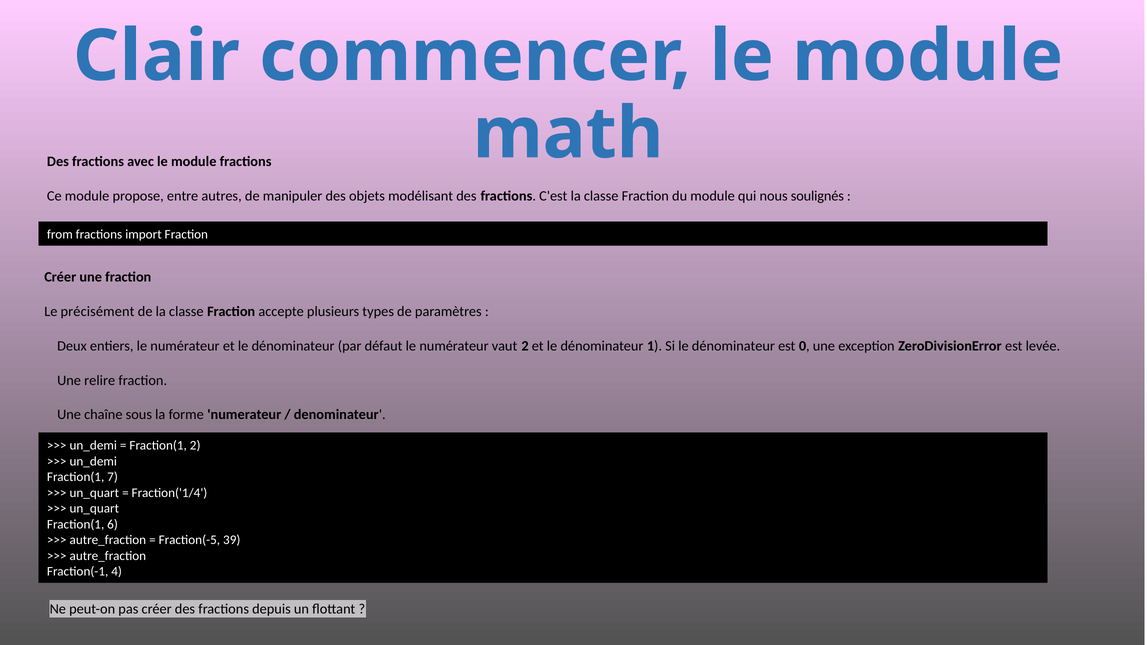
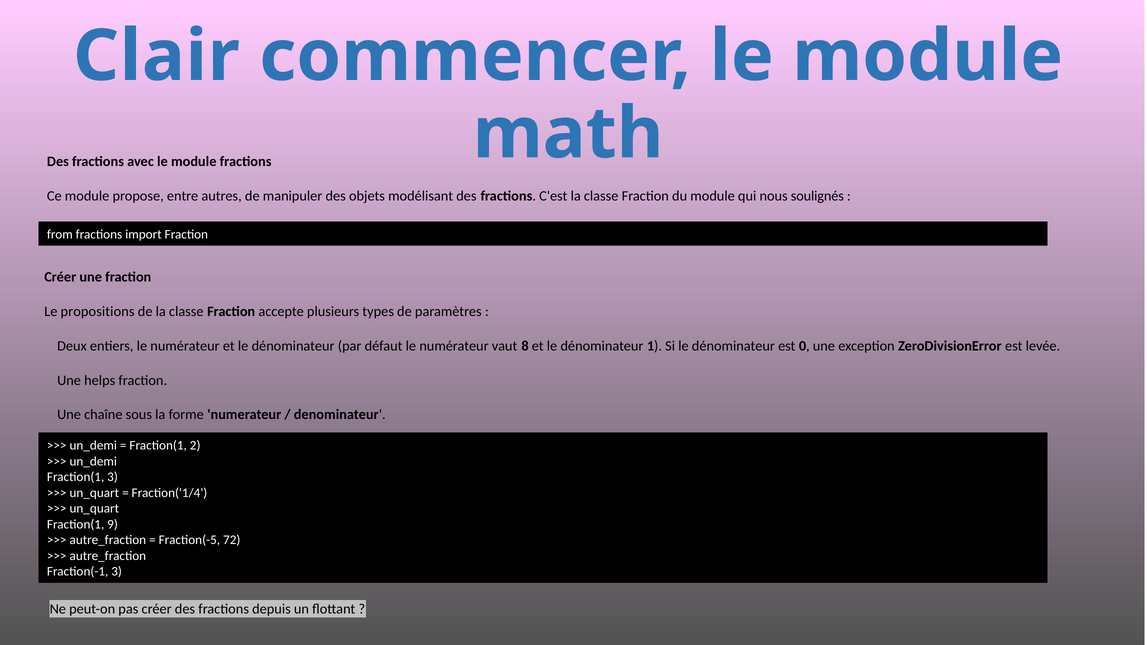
précisément: précisément -> propositions (98, 312)
vaut 2: 2 -> 8 (525, 346)
relire: relire -> helps (100, 380)
Fraction(1 7: 7 -> 3 (113, 477)
6: 6 -> 9 (113, 524)
39: 39 -> 72 (232, 540)
Fraction(-1 4: 4 -> 3 (117, 572)
